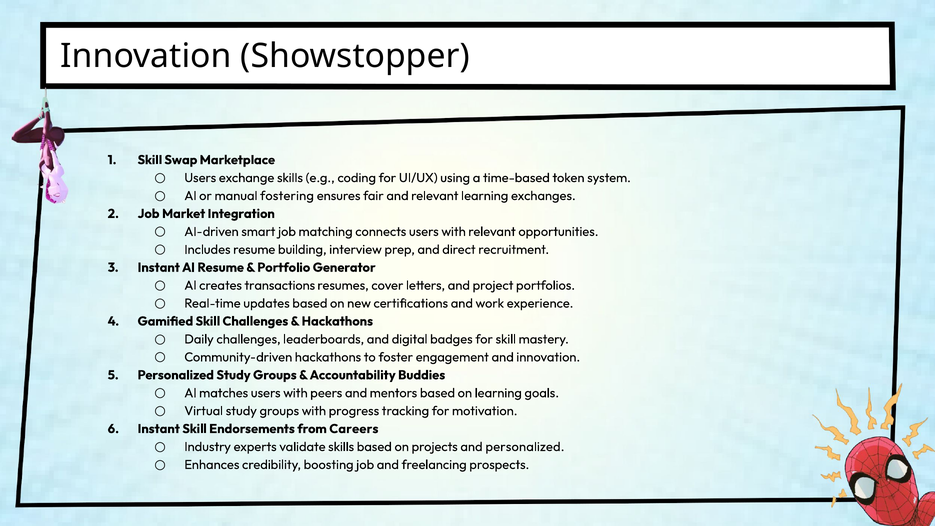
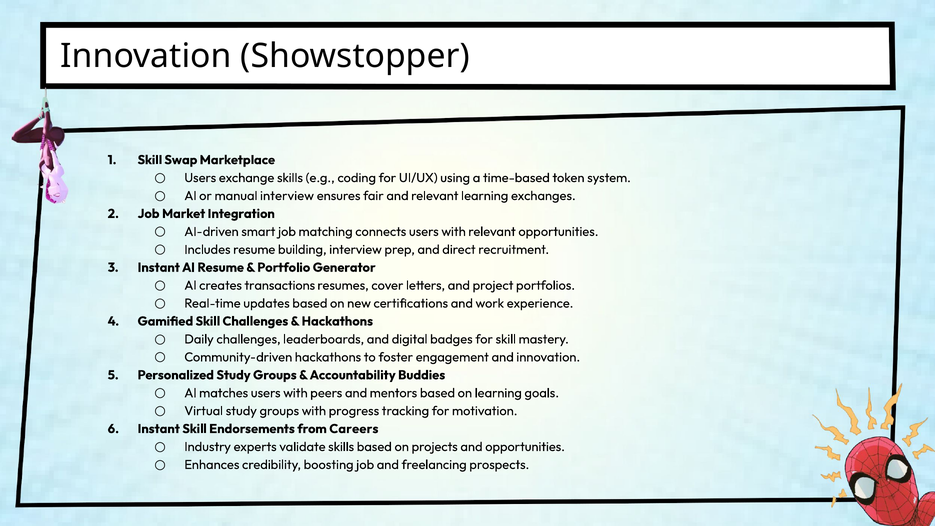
manual fostering: fostering -> interview (287, 196)
and personalized: personalized -> opportunities (525, 447)
